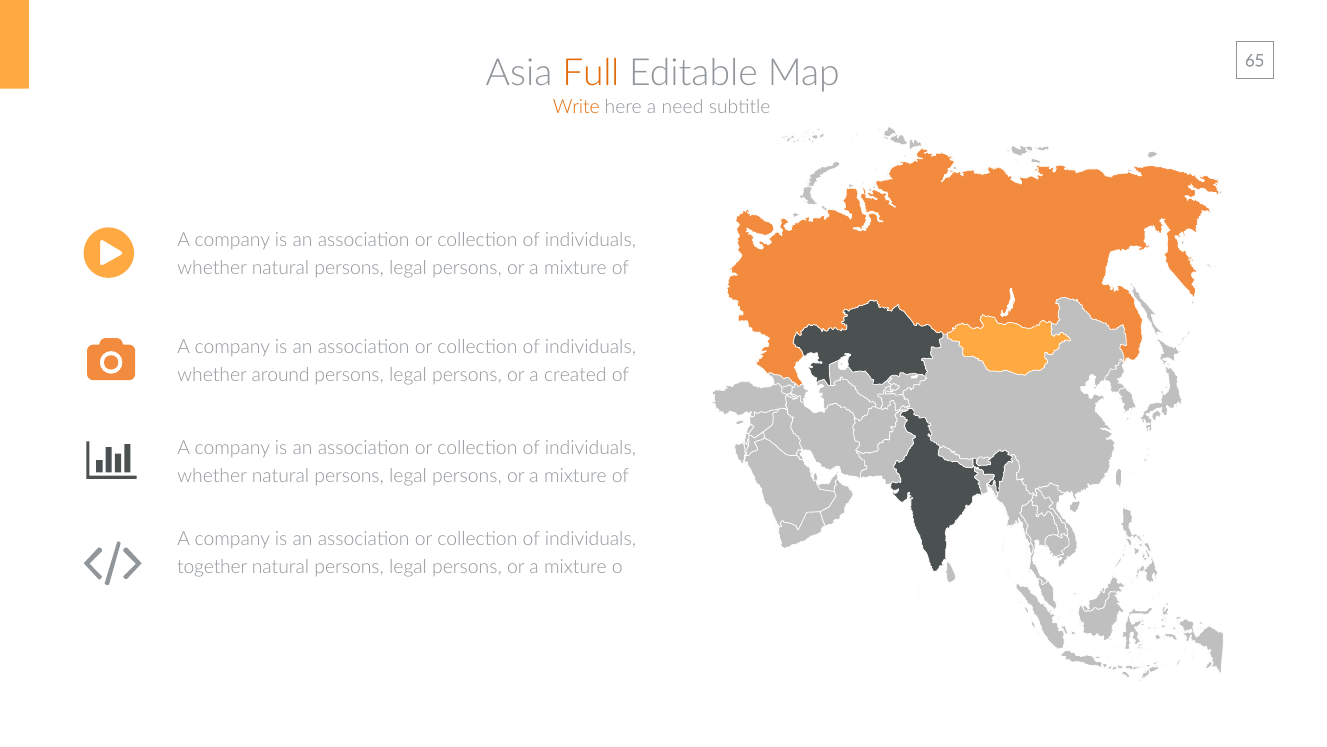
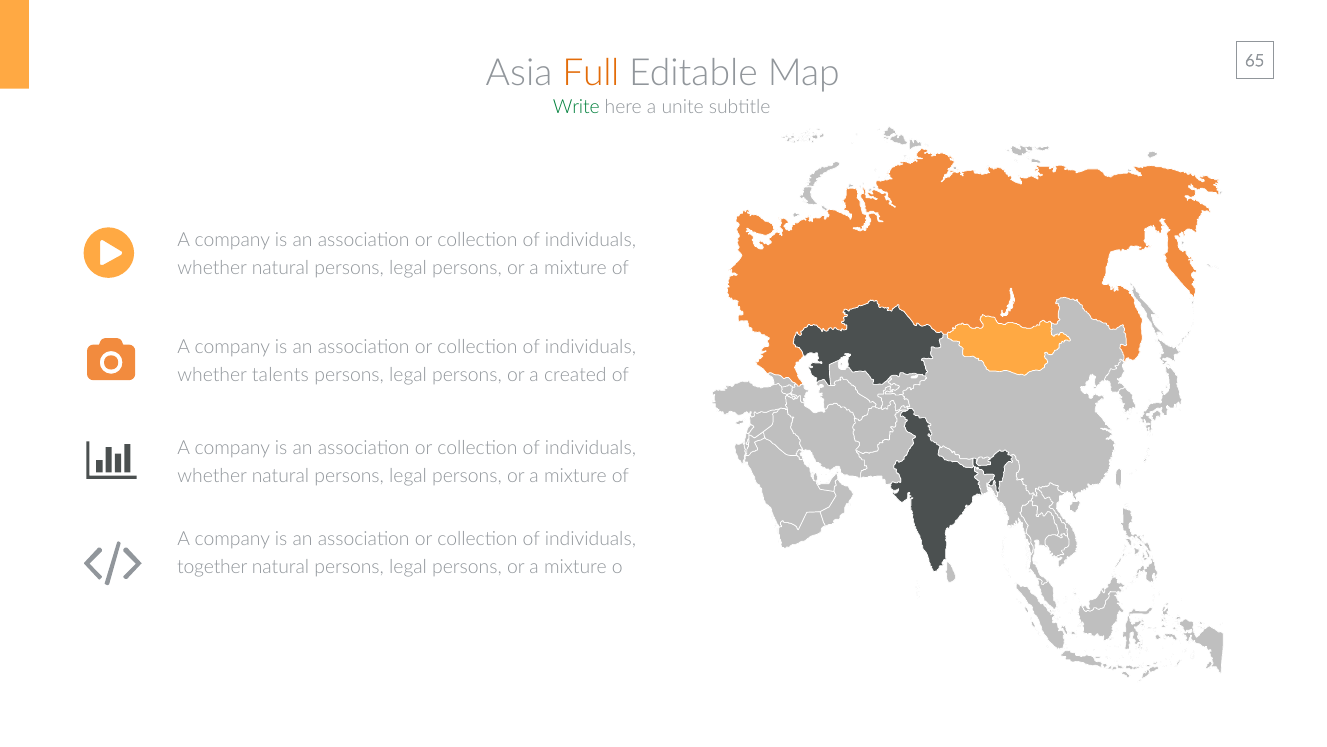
Write colour: orange -> green (576, 107)
need: need -> unite (683, 107)
around: around -> talents (280, 375)
